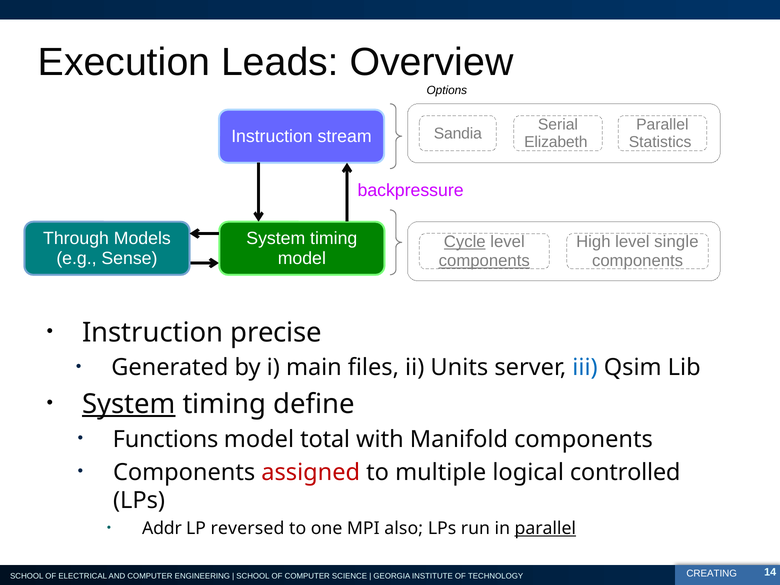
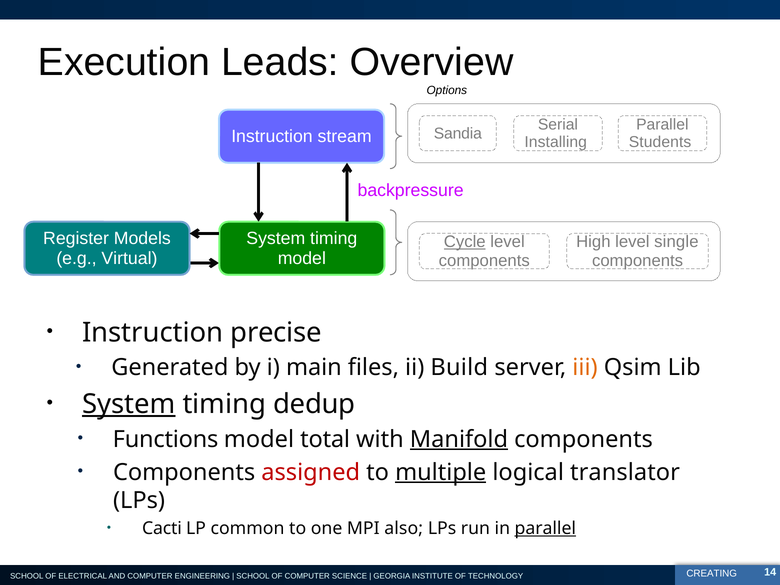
Elizabeth: Elizabeth -> Installing (556, 142)
Statistics: Statistics -> Students (660, 142)
Through: Through -> Register (76, 238)
Sense: Sense -> Virtual (129, 258)
components underline: present -> none (484, 261)
Units: Units -> Build (459, 368)
iii colour: blue -> orange (585, 368)
define: define -> dedup (314, 404)
Manifold underline: none -> present (459, 439)
multiple underline: none -> present (441, 472)
controlled: controlled -> translator (625, 472)
Addr: Addr -> Cacti (162, 528)
reversed: reversed -> common (248, 528)
